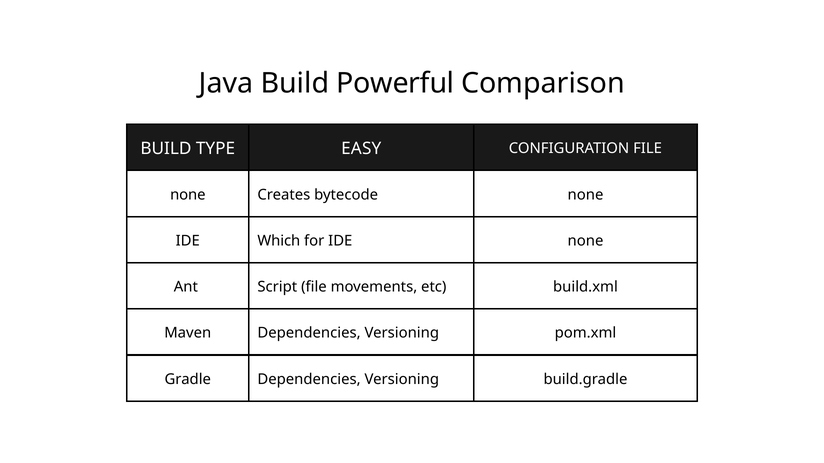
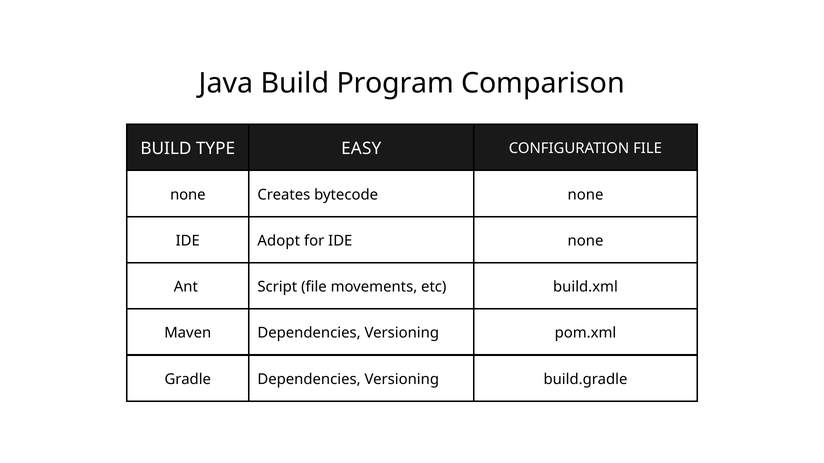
Powerful: Powerful -> Program (395, 83)
Which: Which -> Adopt (279, 241)
